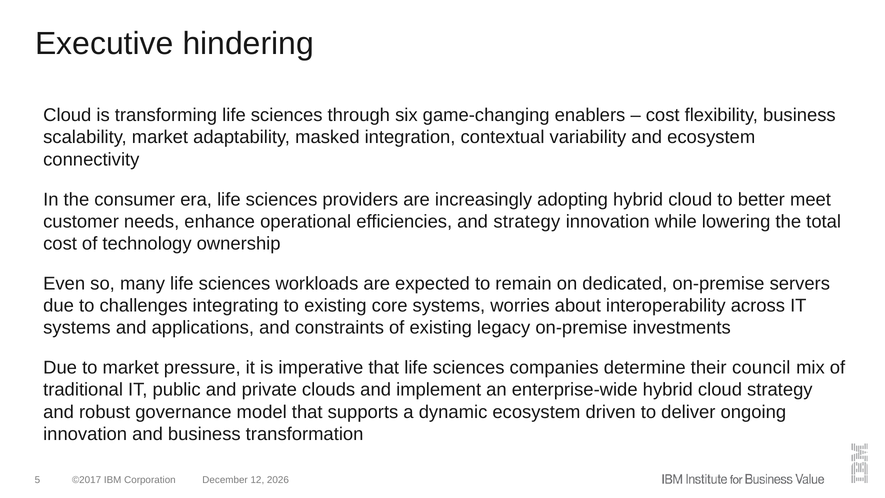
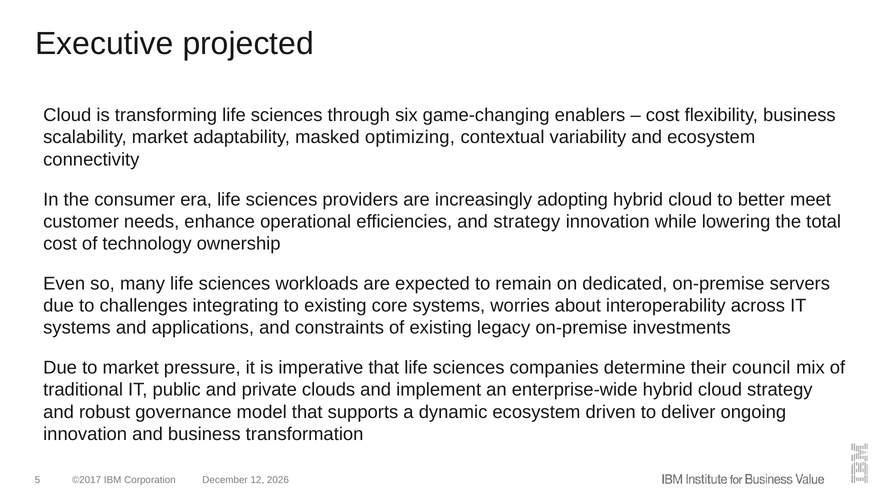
hindering: hindering -> projected (248, 44)
integration: integration -> optimizing (410, 137)
